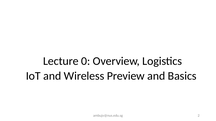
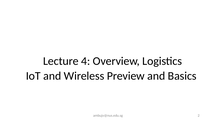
0: 0 -> 4 (86, 61)
